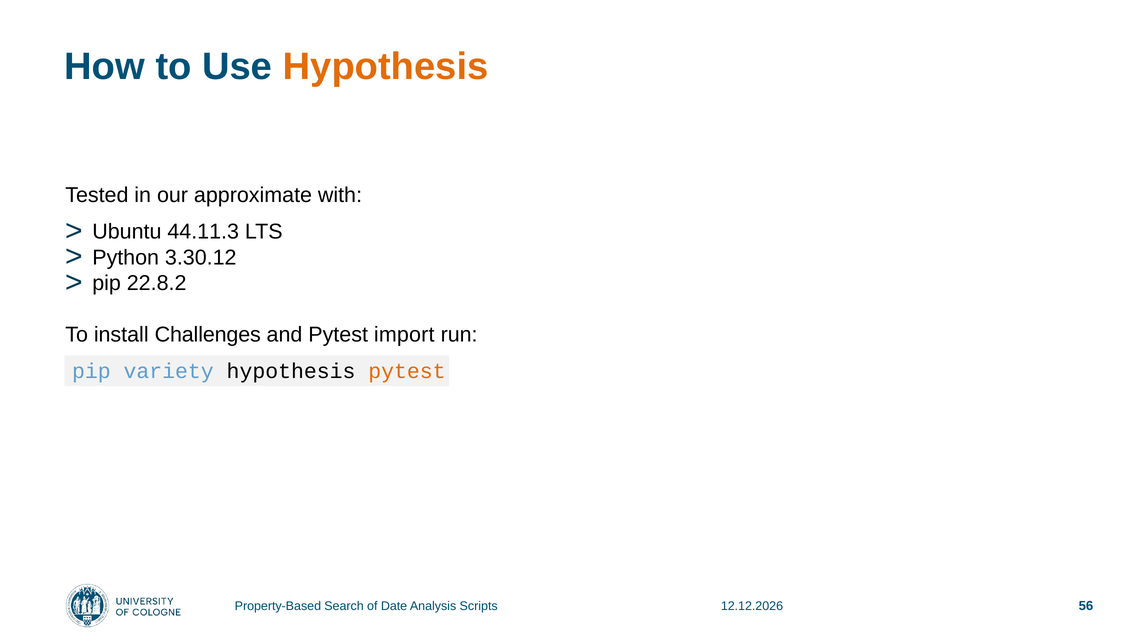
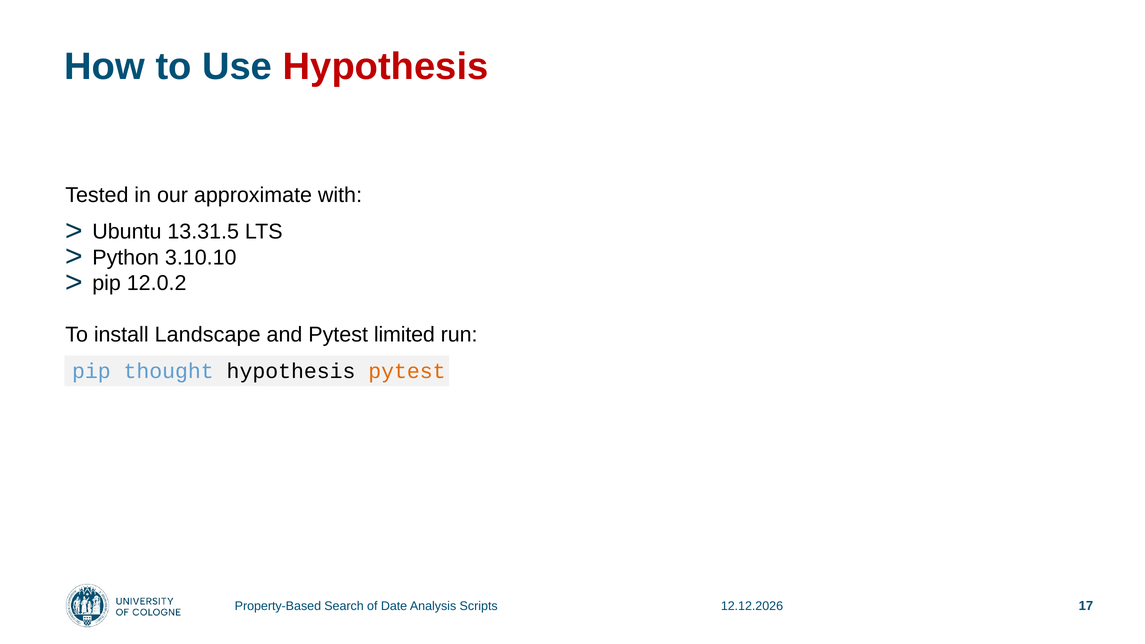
Hypothesis colour: orange -> red (386, 67)
44.11.3: 44.11.3 -> 13.31.5 (203, 232)
3.30.12: 3.30.12 -> 3.10.10 (201, 257)
22.8.2: 22.8.2 -> 12.0.2 (157, 283)
Challenges: Challenges -> Landscape (208, 335)
import: import -> limited (404, 335)
variety: variety -> thought (169, 371)
56: 56 -> 17 (1086, 606)
